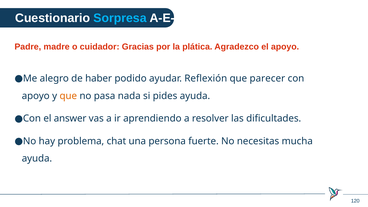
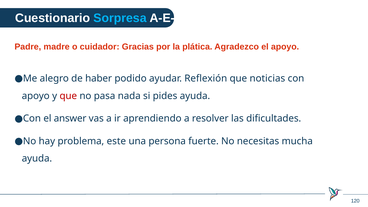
parecer: parecer -> noticias (267, 78)
que colour: orange -> red (68, 96)
chat: chat -> este (116, 141)
